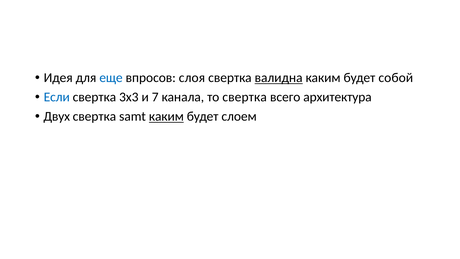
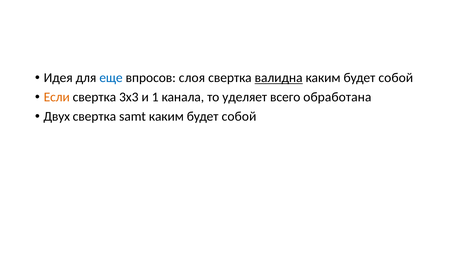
Если colour: blue -> orange (57, 97)
7: 7 -> 1 (155, 97)
то свертка: свертка -> уделяет (245, 97)
архитектура: архитектура -> обработана (337, 97)
каким underline: present -> none (166, 116)
слоем: слоем -> собой (239, 116)
